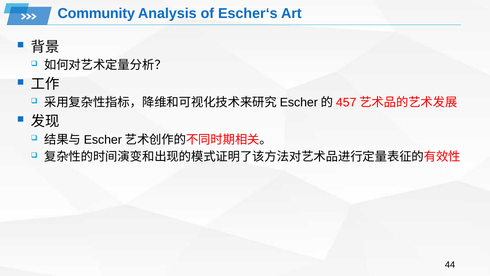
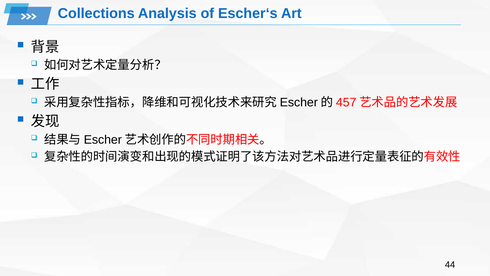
Community: Community -> Collections (96, 14)
